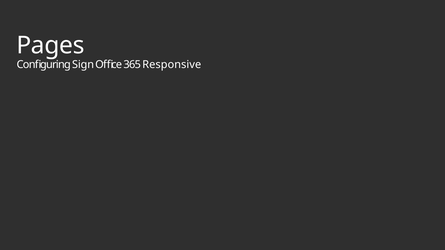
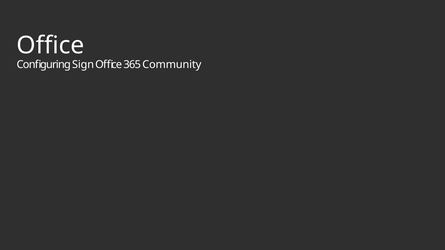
Pages: Pages -> Office (50, 45)
Responsive: Responsive -> Community (172, 65)
